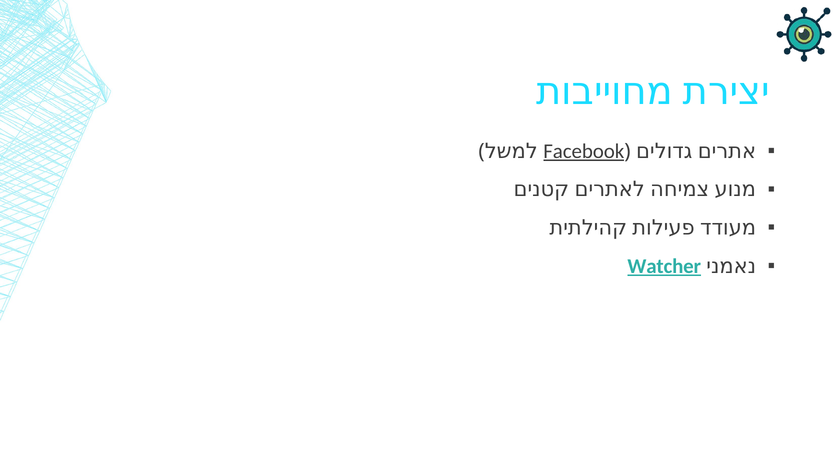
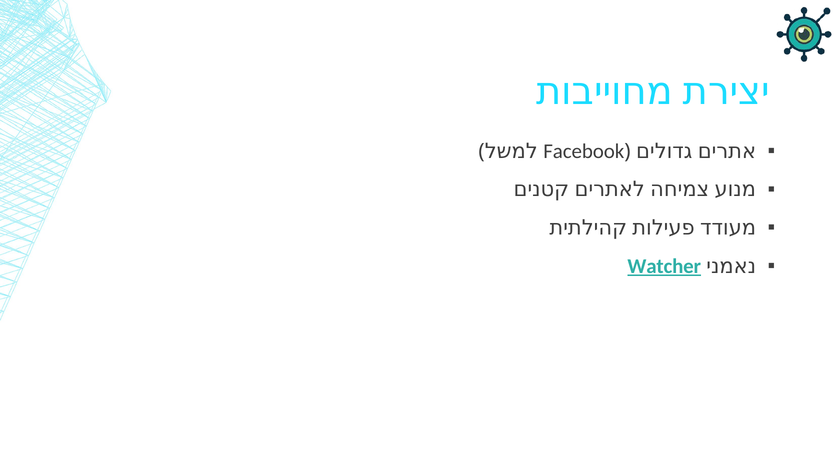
Facebook underline: present -> none (584, 151)
